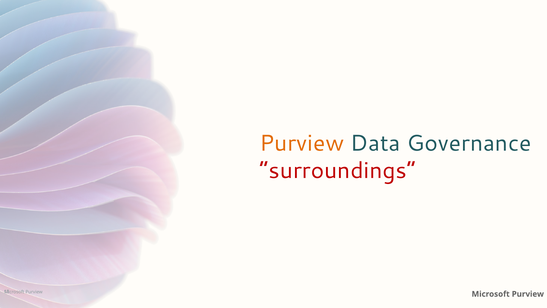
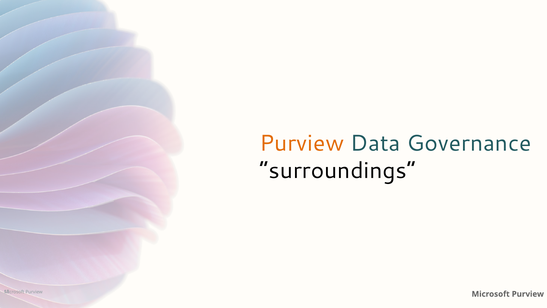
surroundings colour: red -> black (338, 171)
